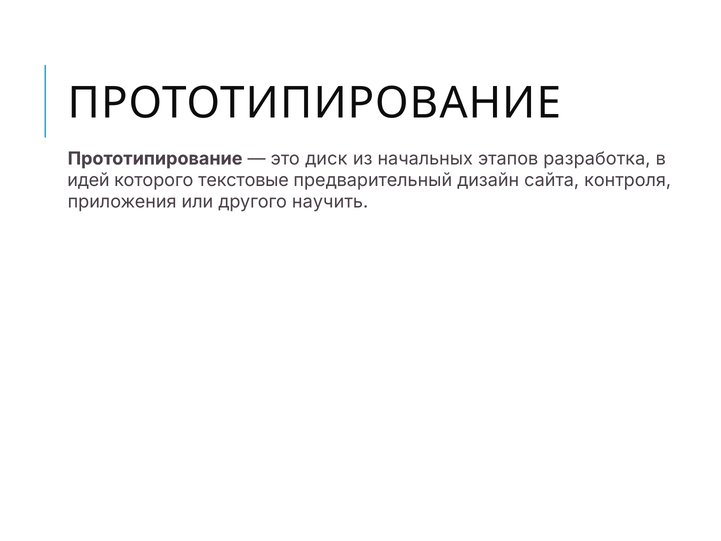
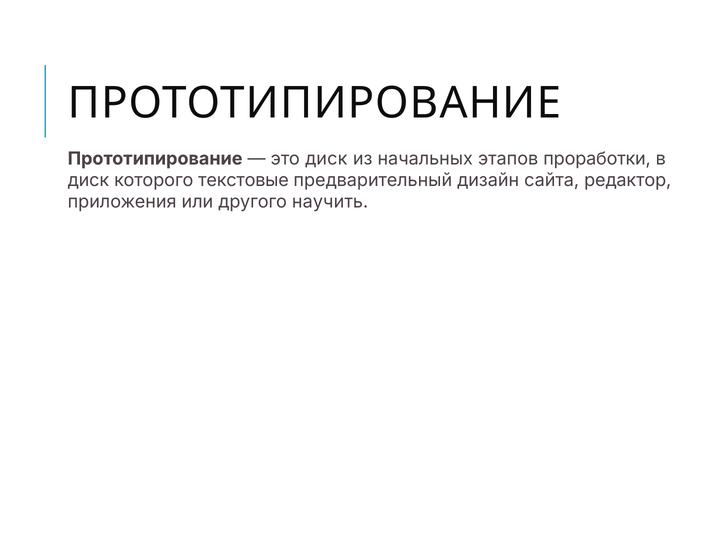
разработка: разработка -> проработки (597, 159)
идей: идей -> диск (88, 180)
контроля: контроля -> редактор (628, 180)
